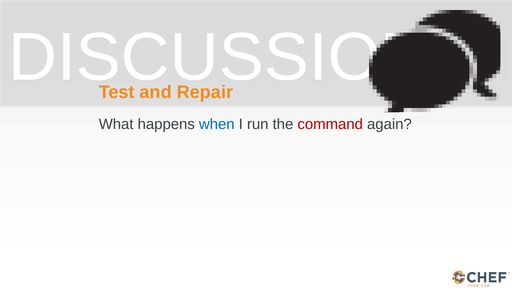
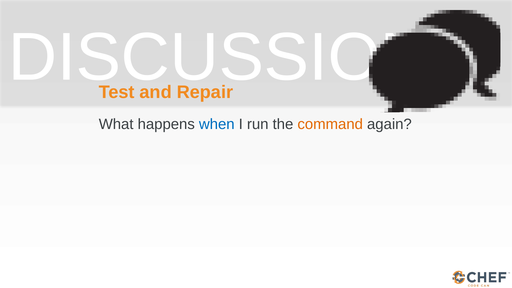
command colour: red -> orange (330, 124)
